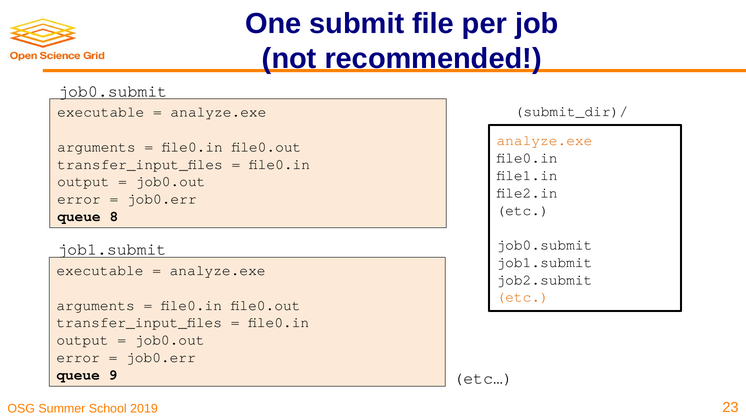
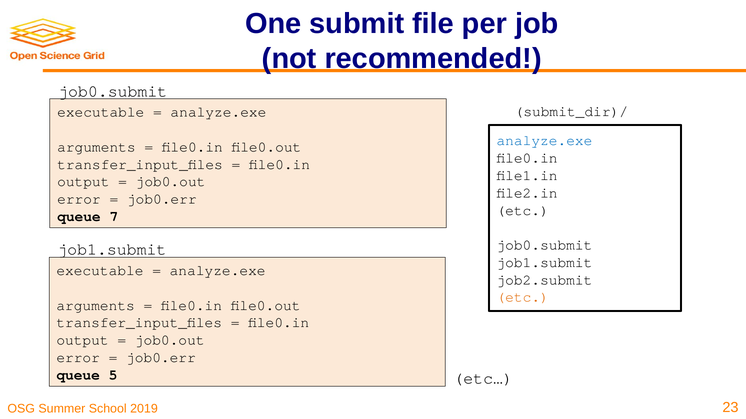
analyze.exe colour: orange -> blue (544, 141)
8: 8 -> 7 (114, 217)
9: 9 -> 5 (113, 375)
